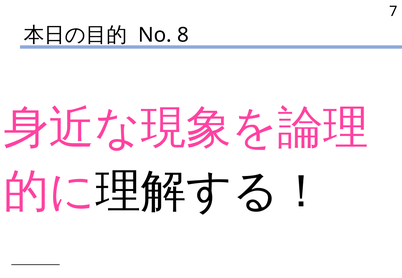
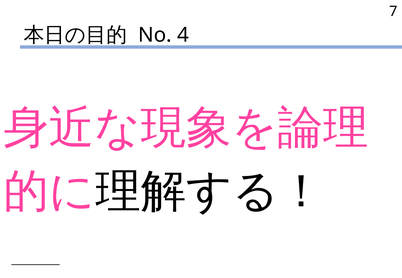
8: 8 -> 4 (183, 35)
